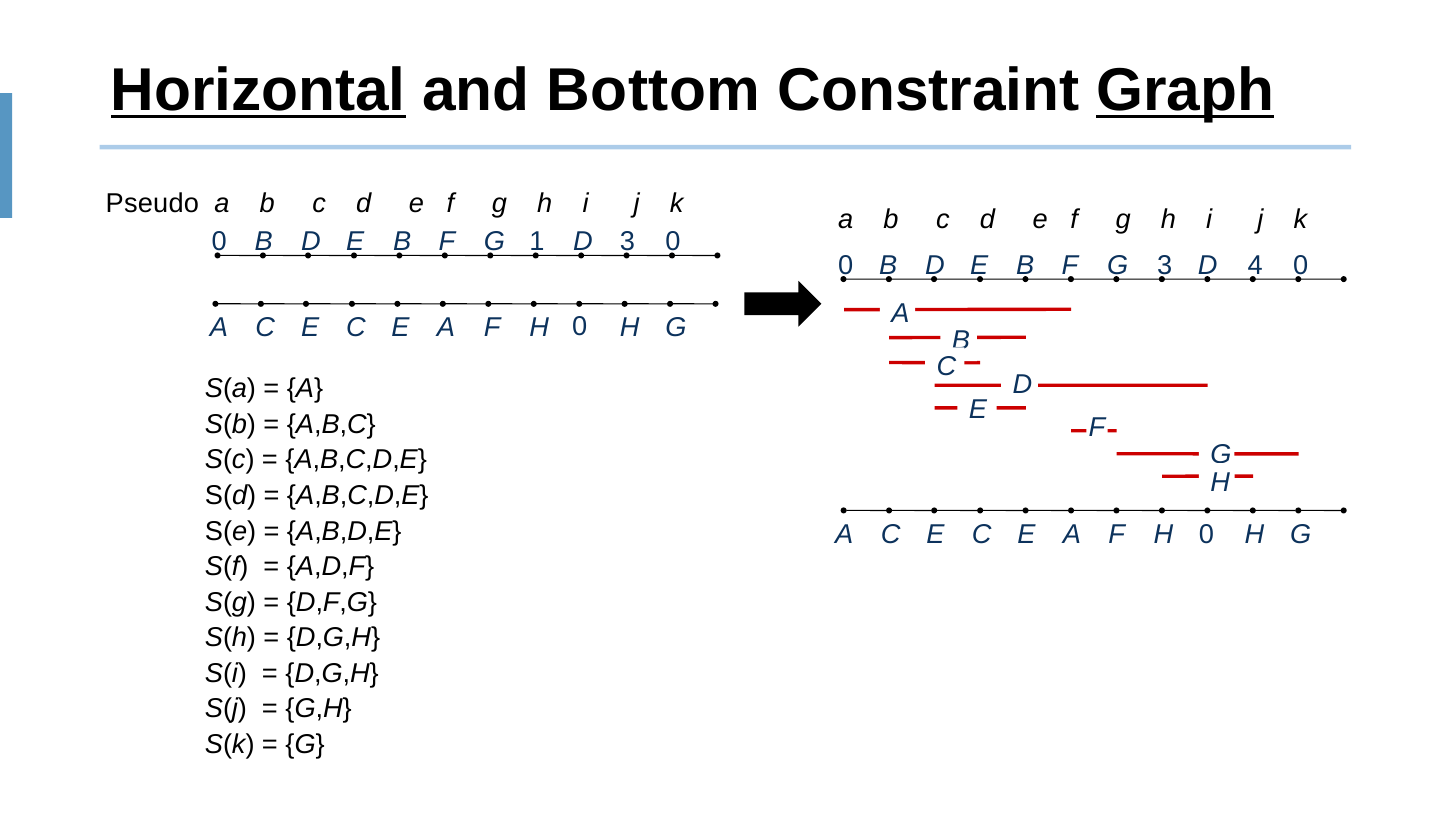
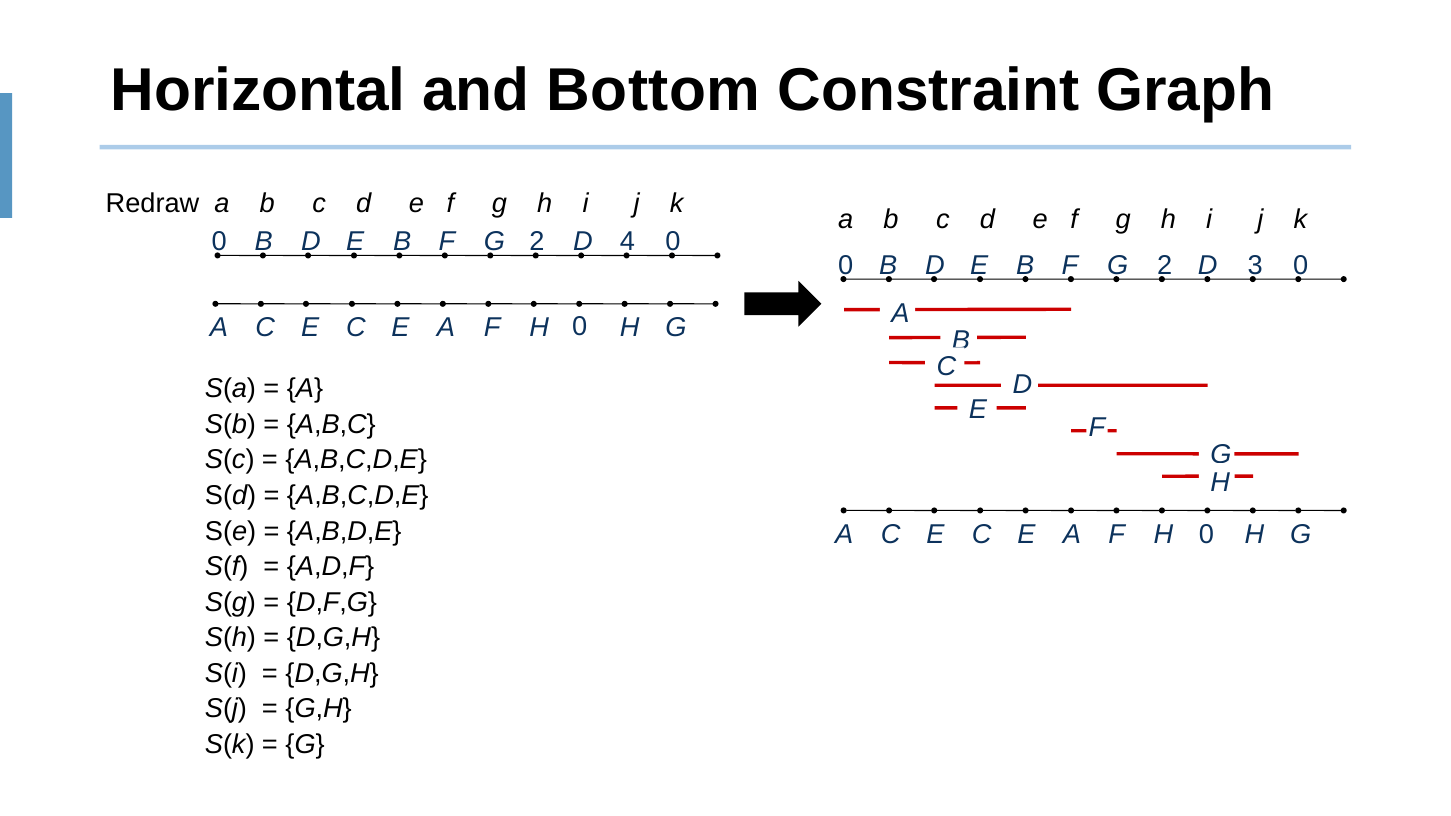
Horizontal underline: present -> none (258, 90)
Graph underline: present -> none (1185, 90)
Pseudo: Pseudo -> Redraw (152, 204)
1: 1 -> 2 (537, 242)
D 3: 3 -> 4 (628, 242)
3: 3 -> 2 (1165, 265)
4: 4 -> 3 (1255, 265)
